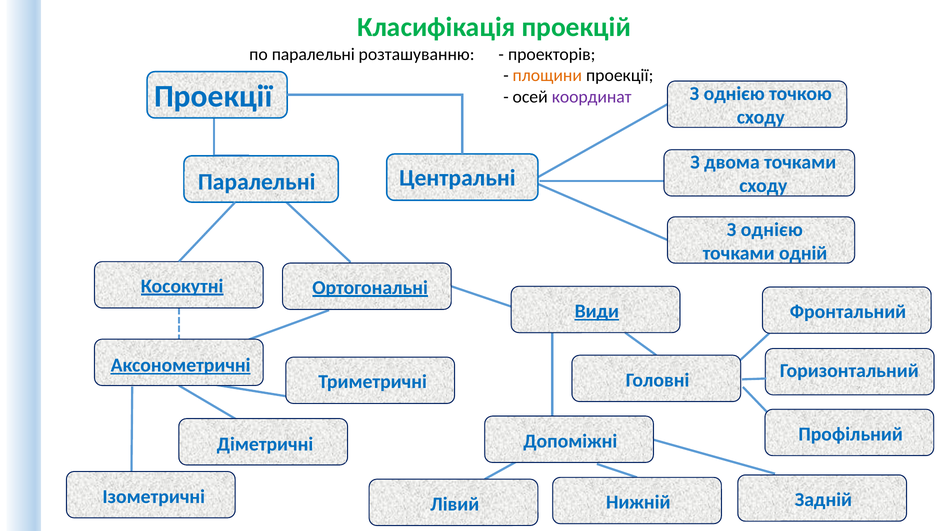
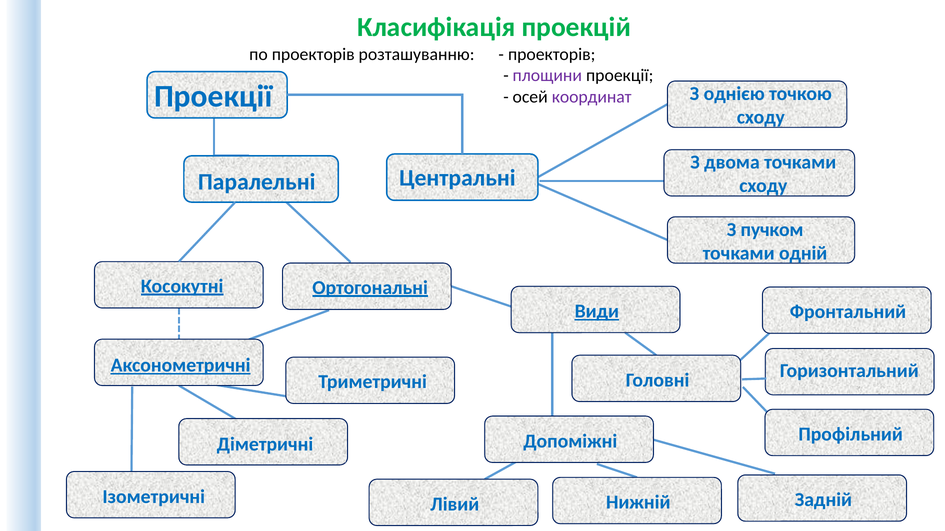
по паралельні: паралельні -> проекторів (313, 54)
площини colour: orange -> purple (547, 76)
однією: однією -> пучком (772, 230)
